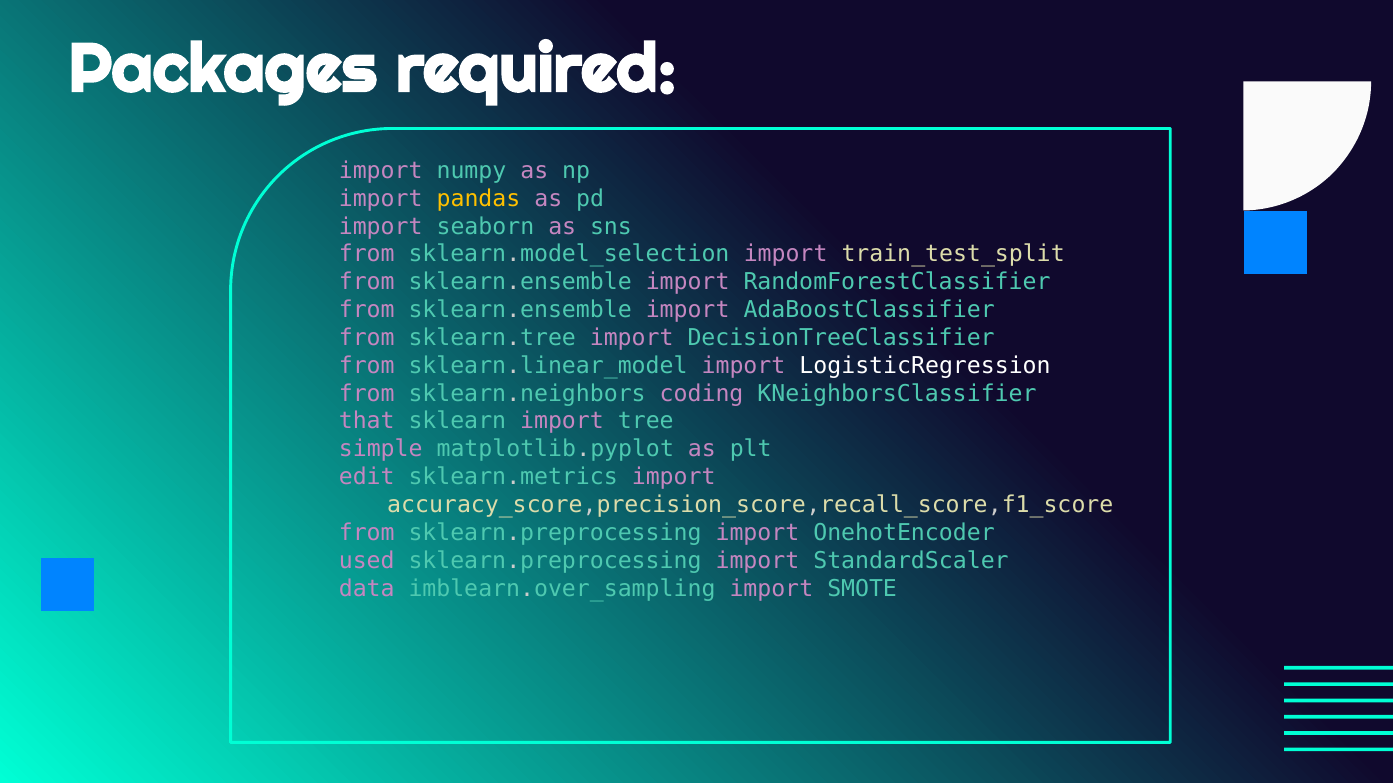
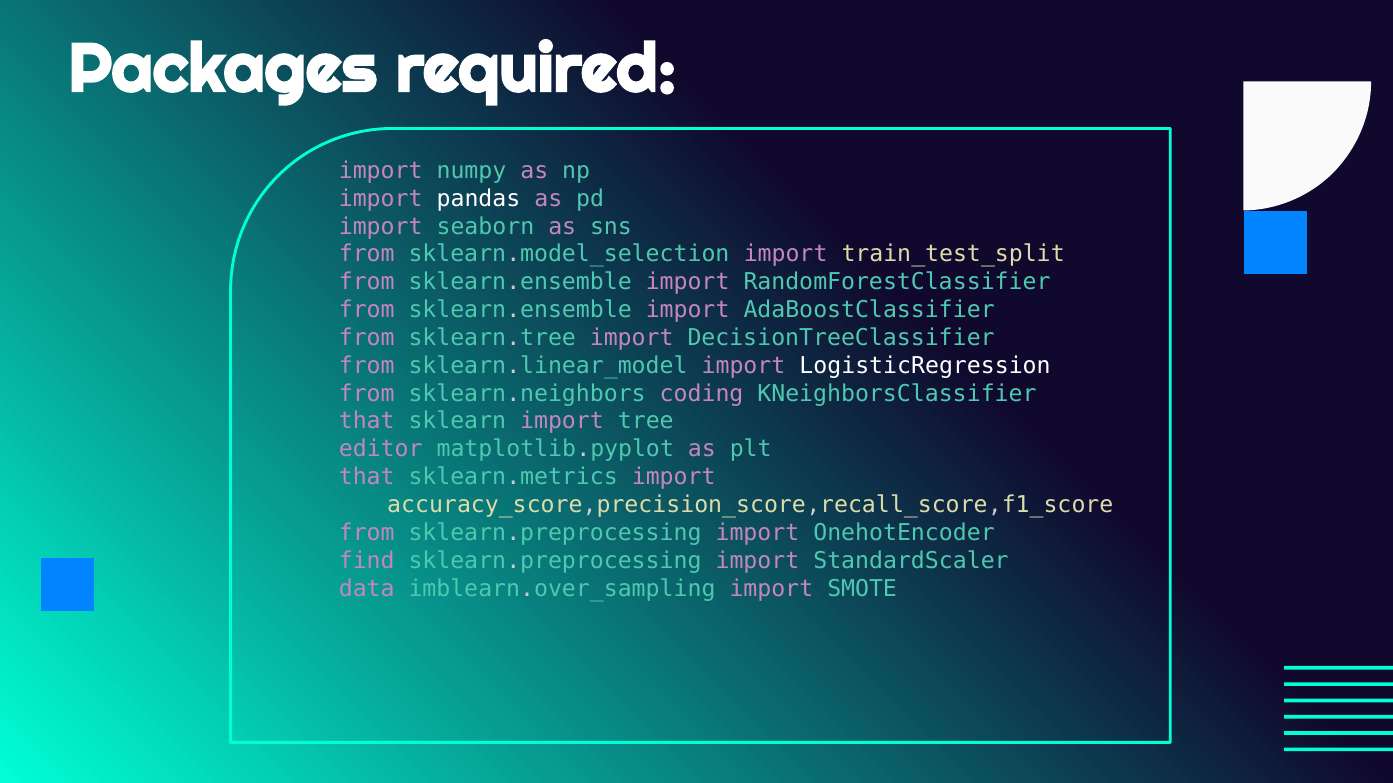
pandas colour: yellow -> white (478, 199)
simple: simple -> editor (381, 450)
edit: edit -> that (367, 477)
used: used -> find (367, 561)
